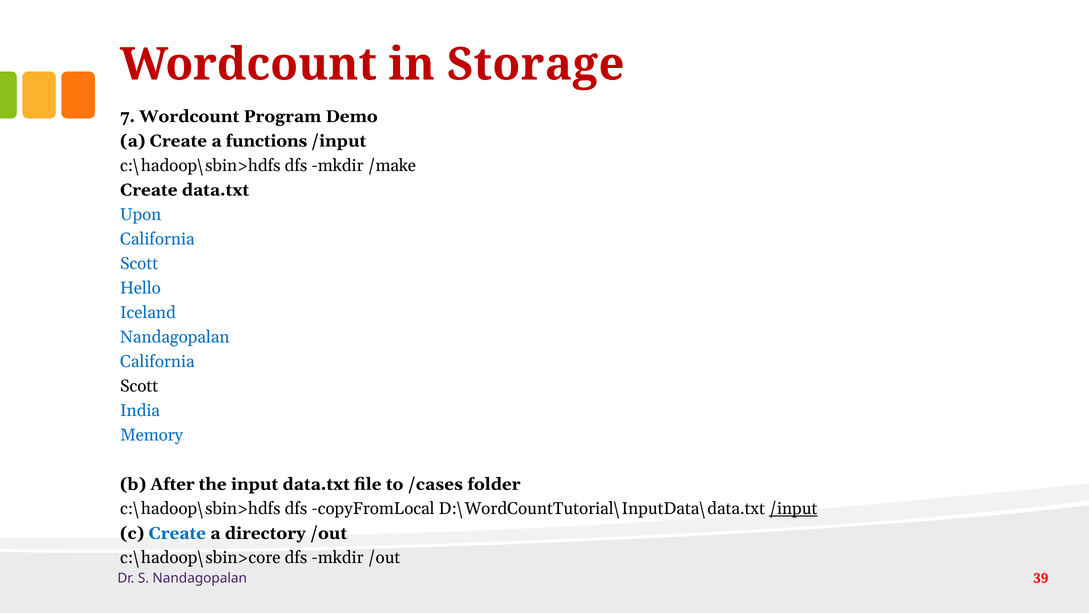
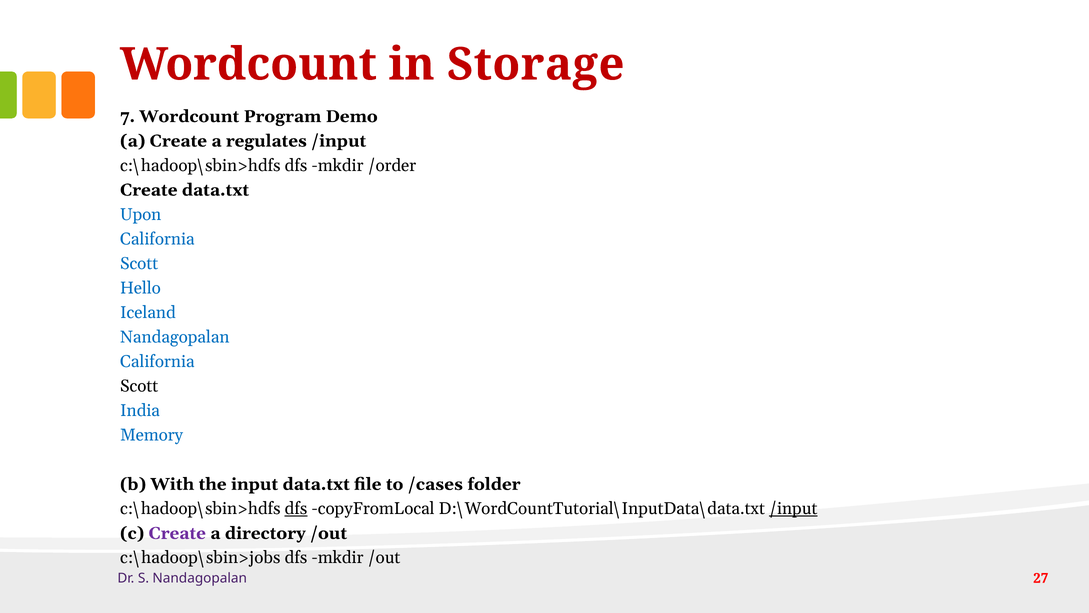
functions: functions -> regulates (266, 141)
/make: /make -> /order (392, 165)
After: After -> With (172, 484)
dfs underline: none -> present (296, 509)
Create colour: blue -> purple (177, 533)
c:\hadoop\sbin>core: c:\hadoop\sbin>core -> c:\hadoop\sbin>jobs (200, 558)
39: 39 -> 27 (1041, 578)
